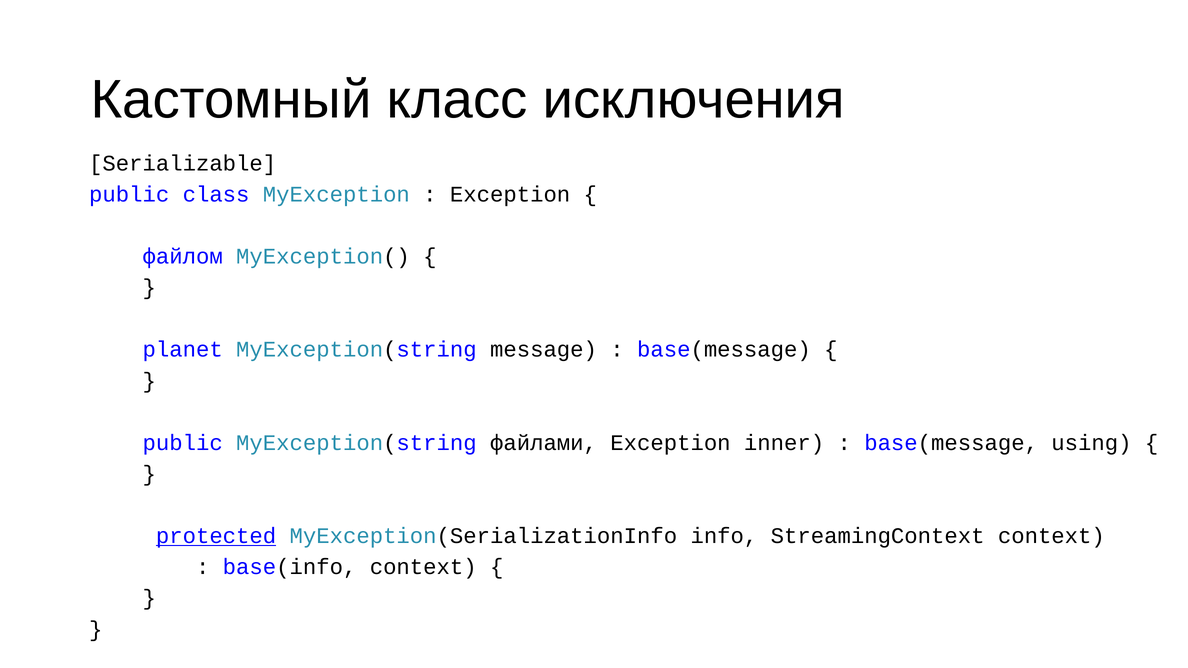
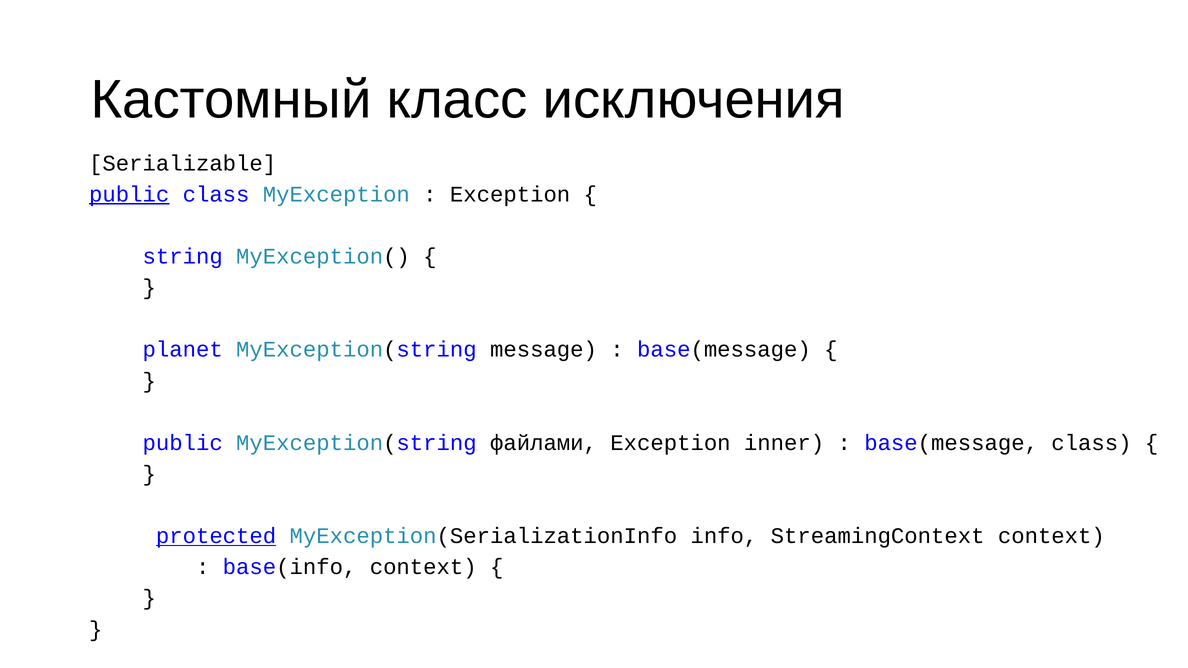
public underline: none -> present (129, 194)
файлом: файлом -> string (183, 256)
base(message using: using -> class (1091, 443)
